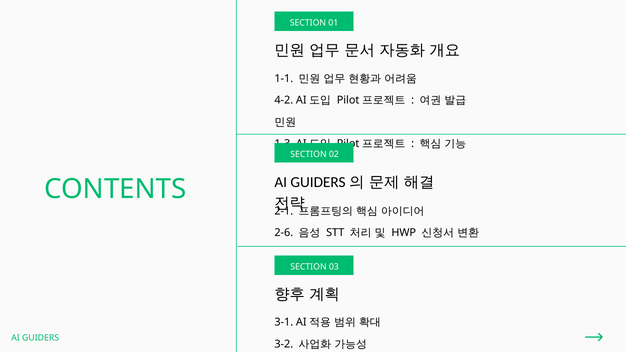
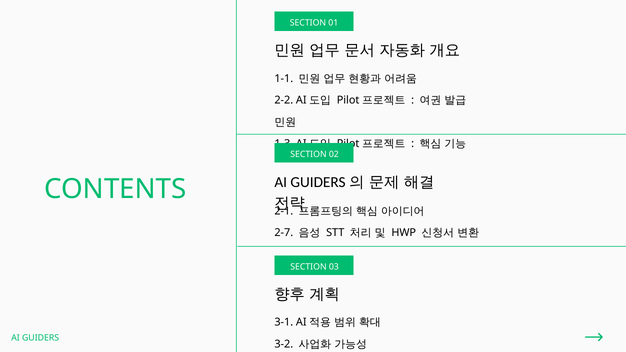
4-2: 4-2 -> 2-2 (284, 100)
2-6: 2-6 -> 2-7 (284, 233)
